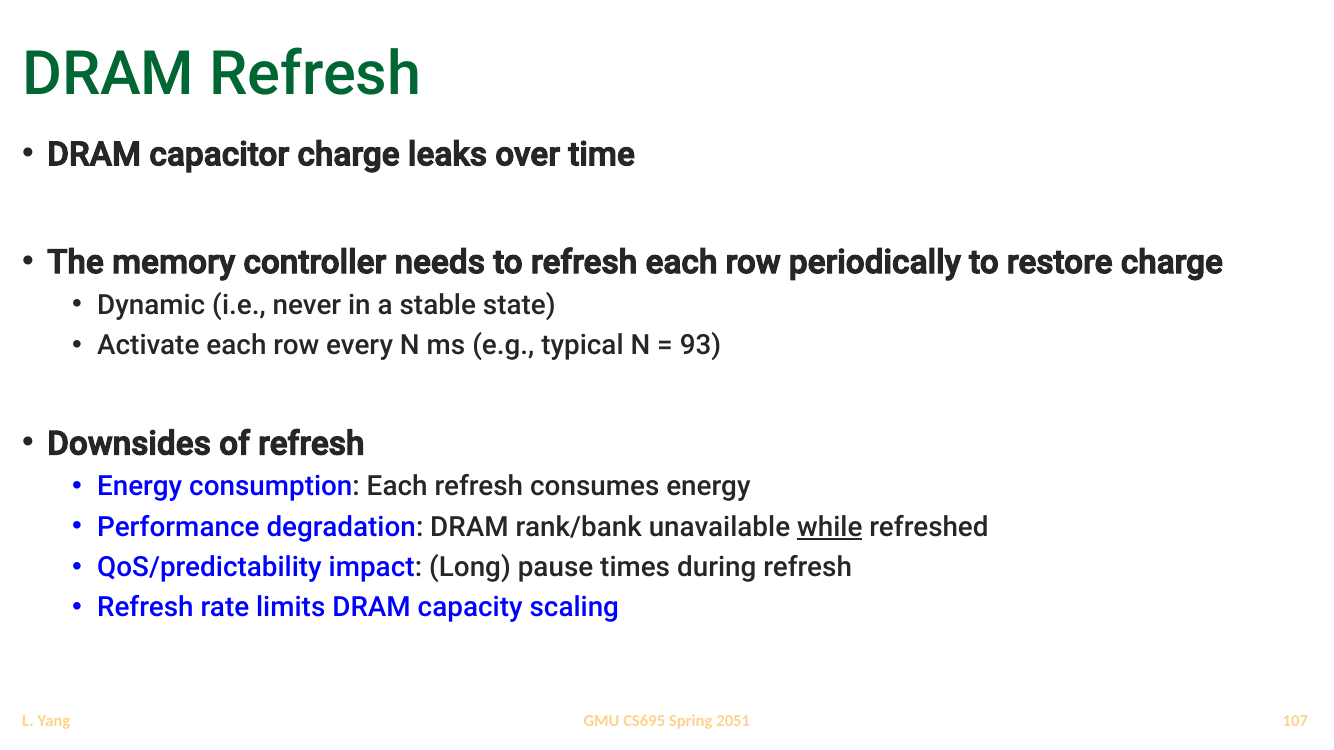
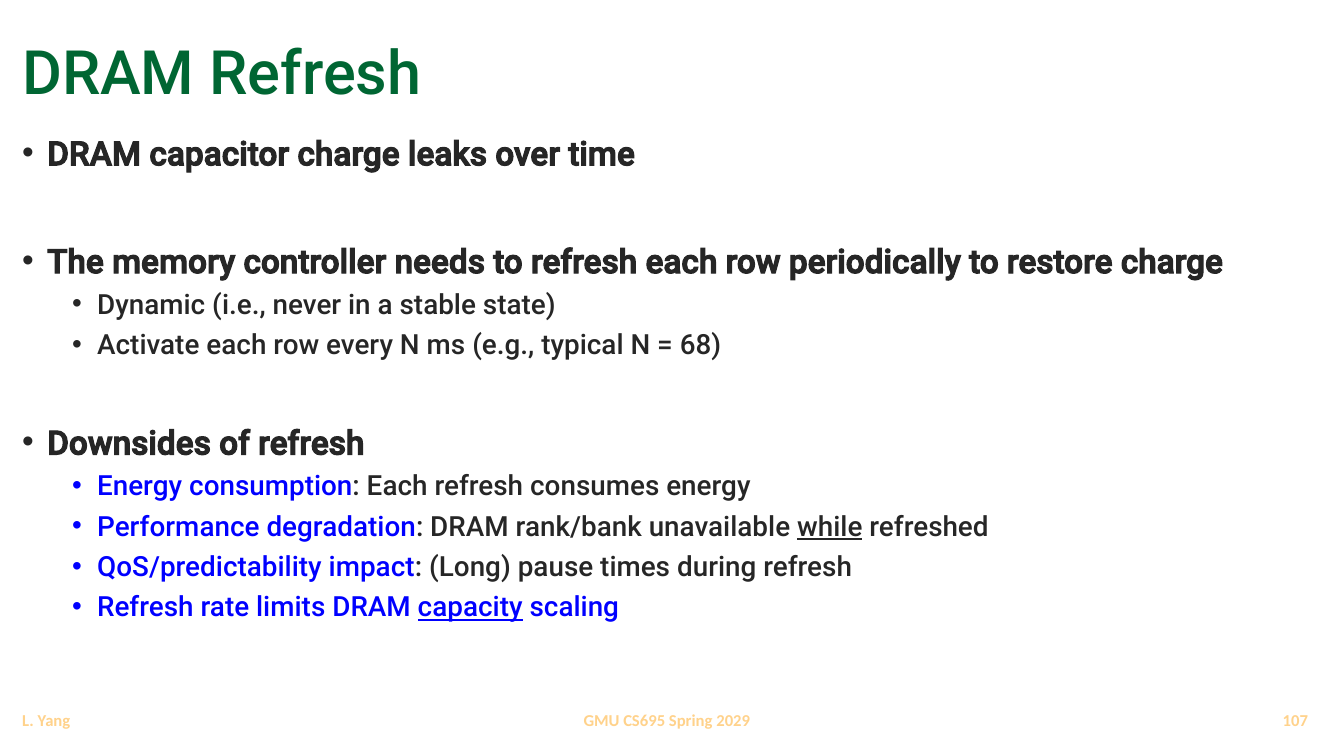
93: 93 -> 68 (700, 346)
capacity underline: none -> present (470, 608)
2051: 2051 -> 2029 (733, 721)
